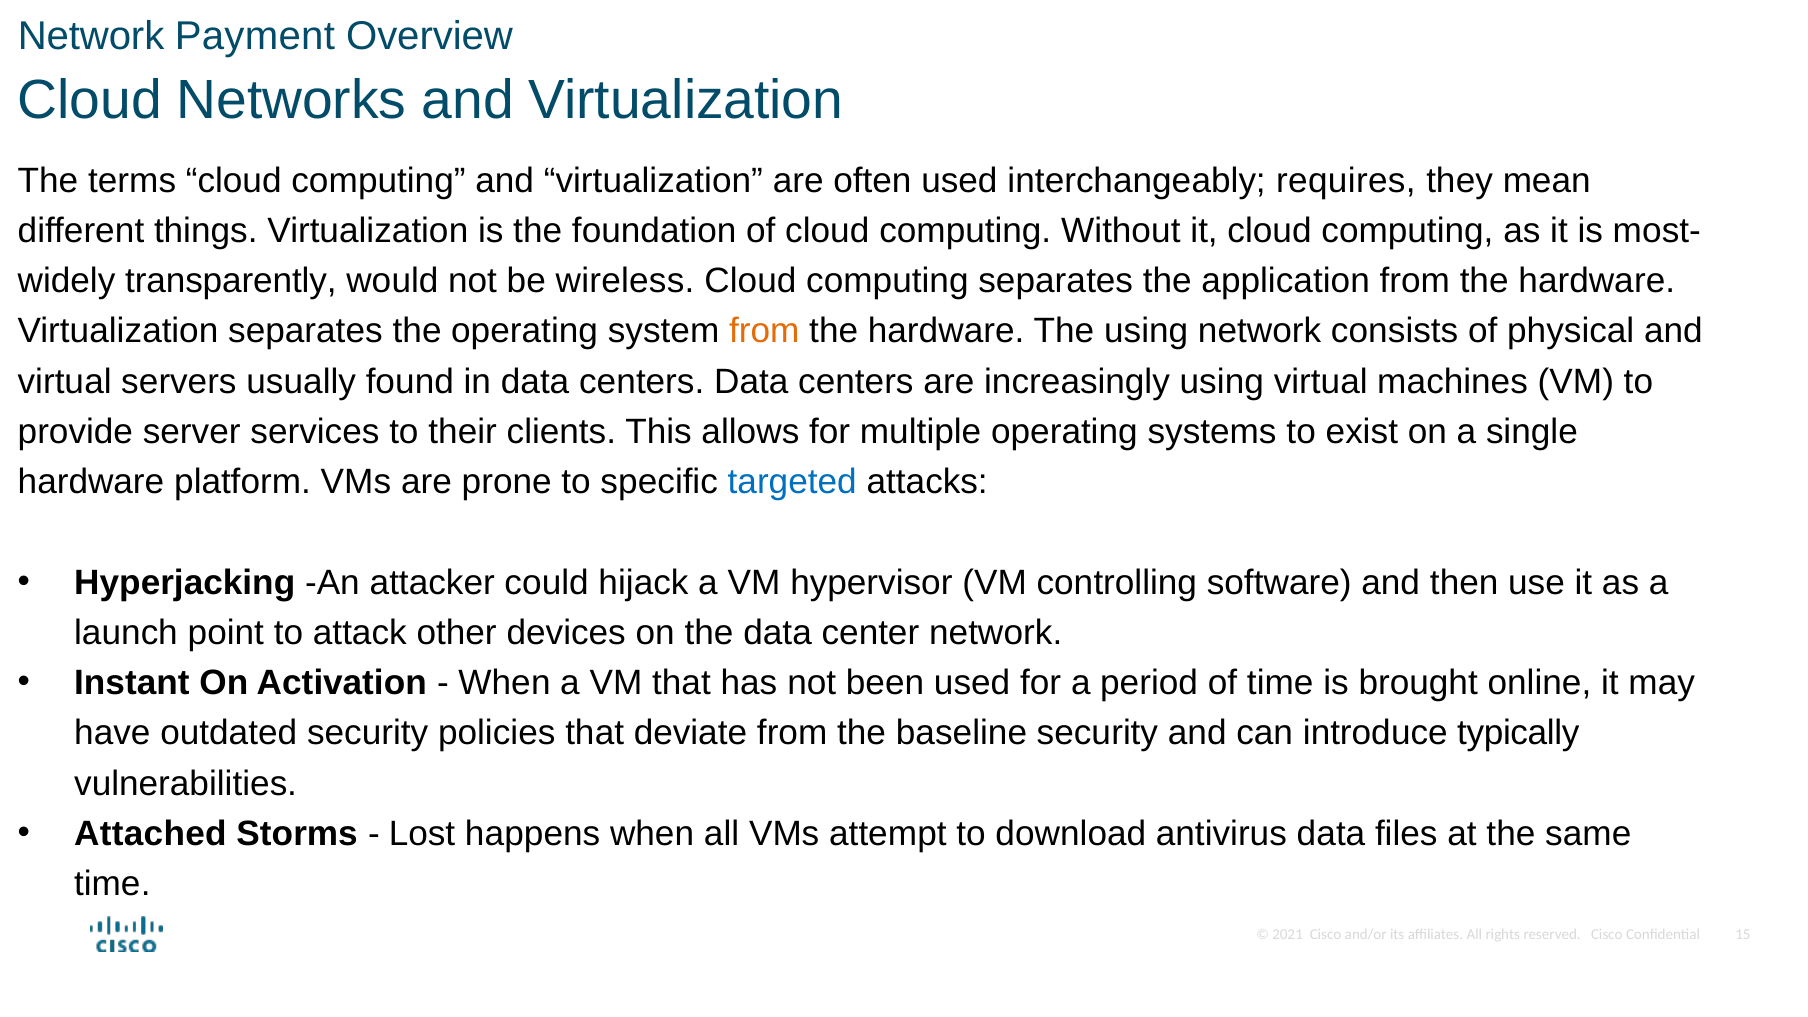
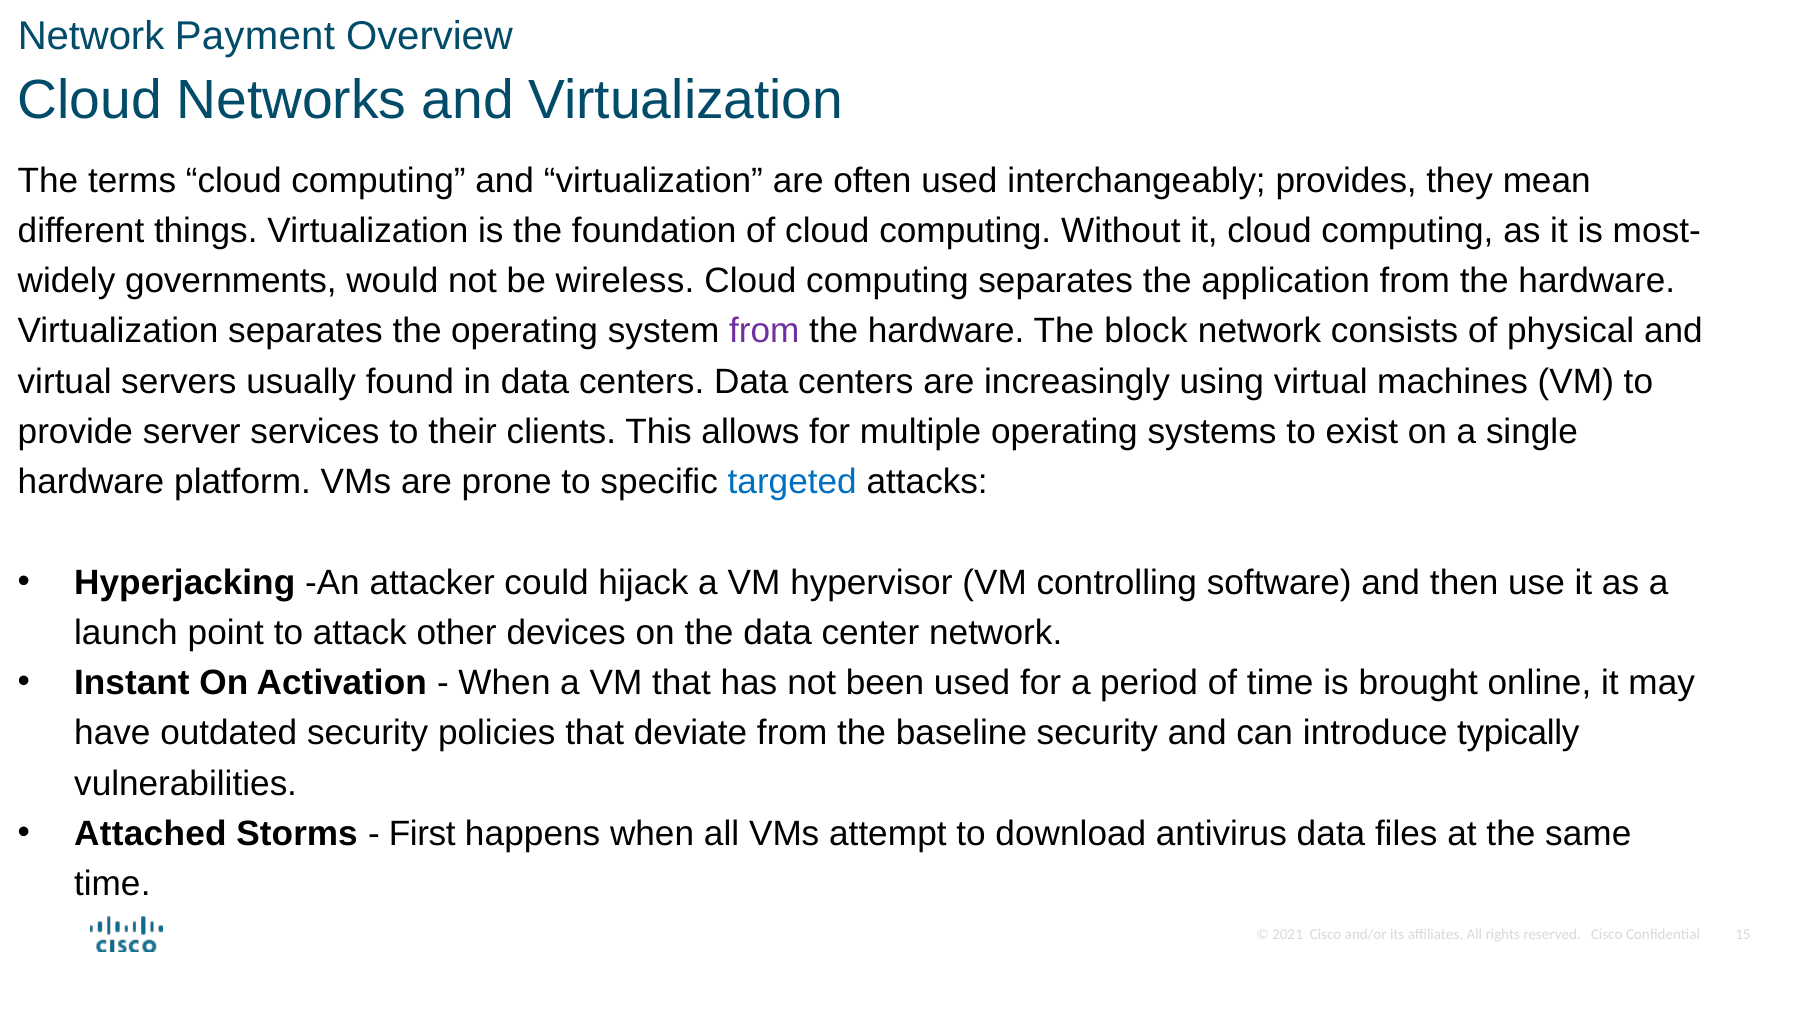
requires: requires -> provides (1346, 181)
transparently: transparently -> governments (231, 281)
from colour: orange -> purple (764, 331)
The using: using -> block (1146, 331)
Lost: Lost -> First (422, 834)
